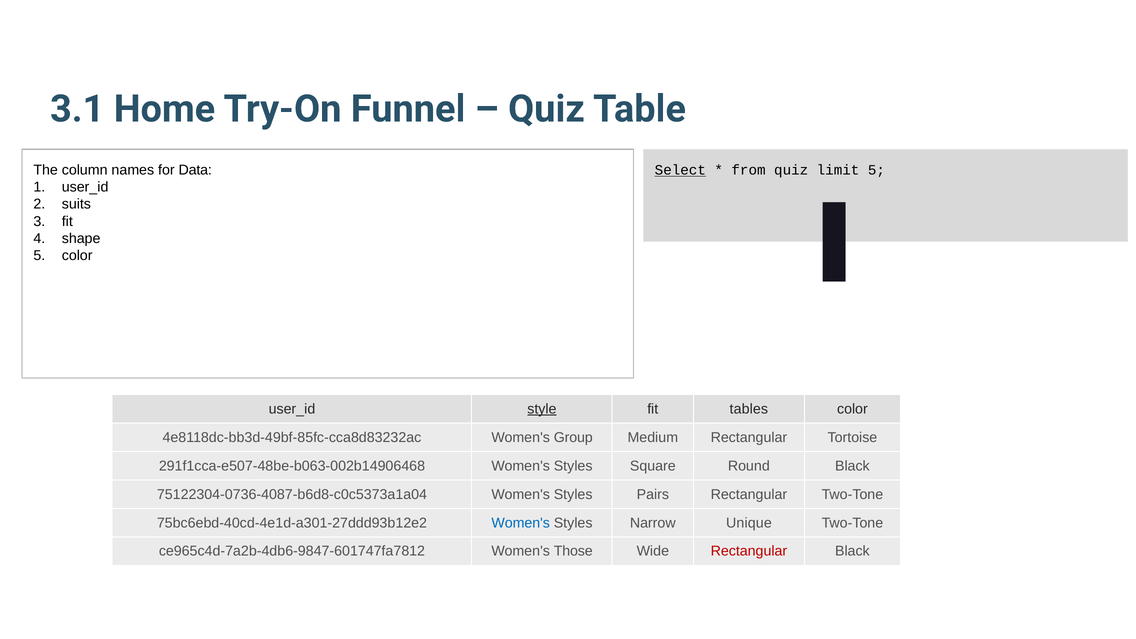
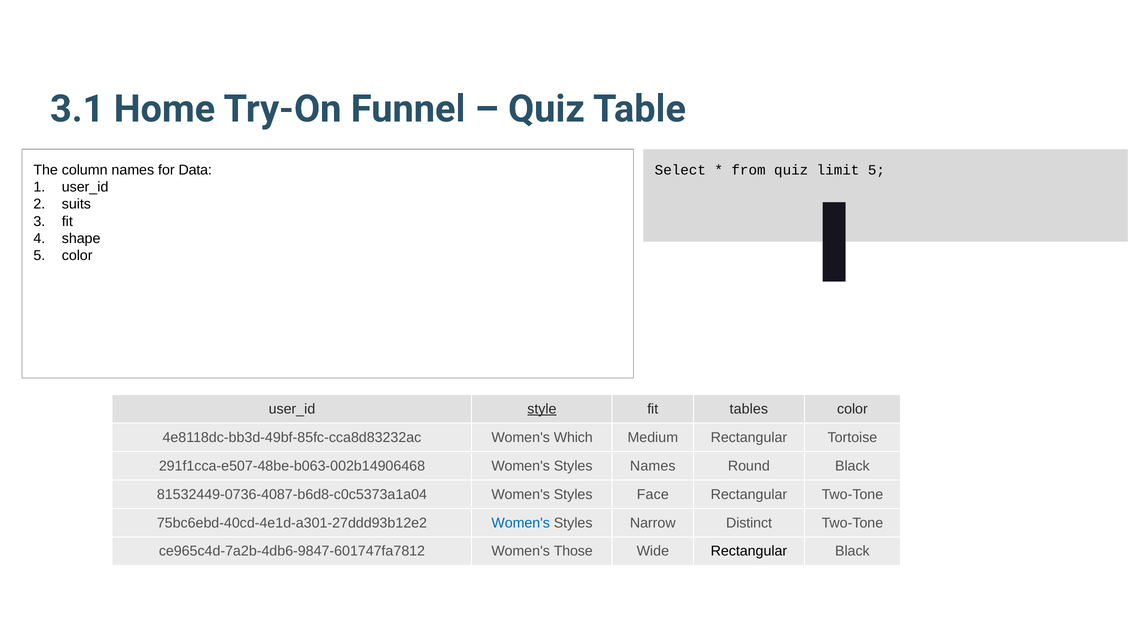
Select underline: present -> none (680, 170)
Group: Group -> Which (573, 437)
Styles Square: Square -> Names (653, 466)
75122304-0736-4087-b6d8-c0c5373a1a04: 75122304-0736-4087-b6d8-c0c5373a1a04 -> 81532449-0736-4087-b6d8-c0c5373a1a04 (292, 494)
Pairs: Pairs -> Face (653, 494)
Unique: Unique -> Distinct (749, 523)
Rectangular colour: red -> black (749, 551)
